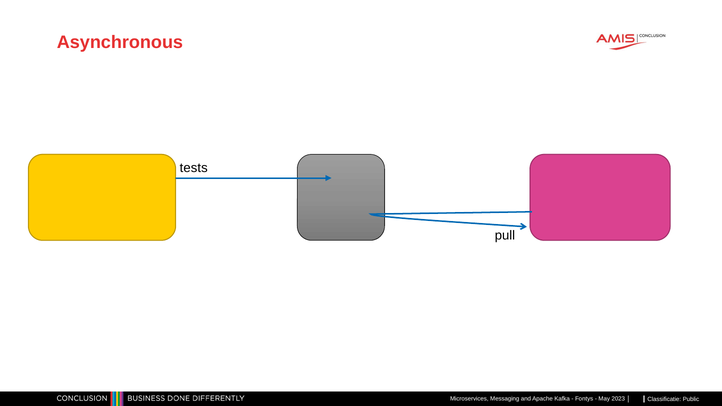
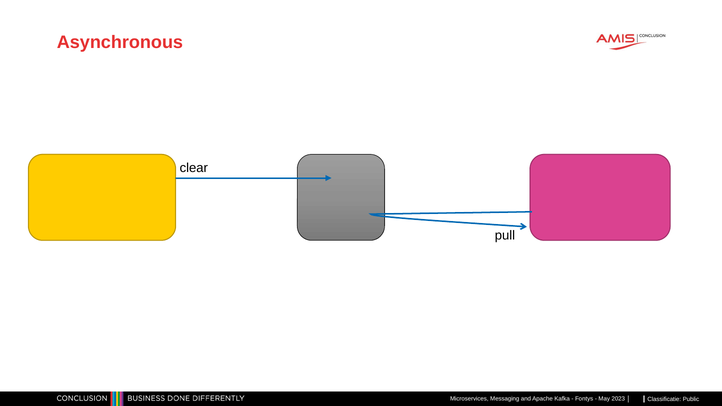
tests: tests -> clear (194, 168)
